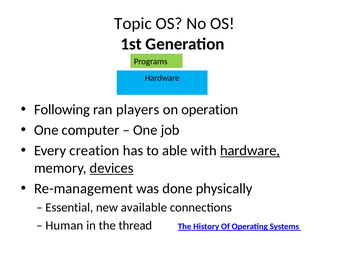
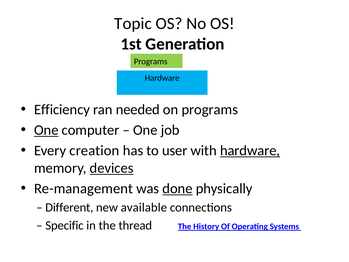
Following: Following -> Efficiency (62, 109)
players: players -> needed (138, 109)
on operation: operation -> programs (210, 109)
One underline: none -> present (46, 130)
able: able -> user (175, 150)
done underline: none -> present (177, 188)
Essential: Essential -> Different (69, 207)
Human: Human -> Specific (64, 225)
